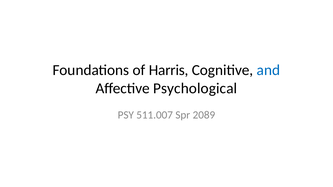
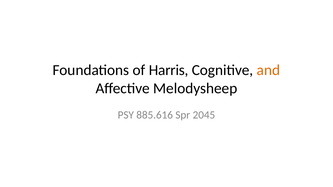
and colour: blue -> orange (268, 70)
Psychological: Psychological -> Melodysheep (195, 88)
511.007: 511.007 -> 885.616 (155, 115)
2089: 2089 -> 2045 (204, 115)
